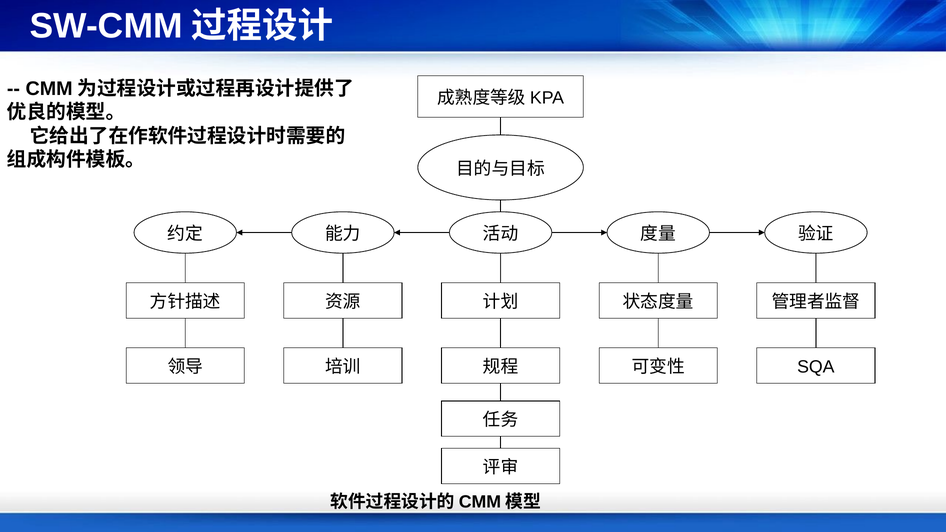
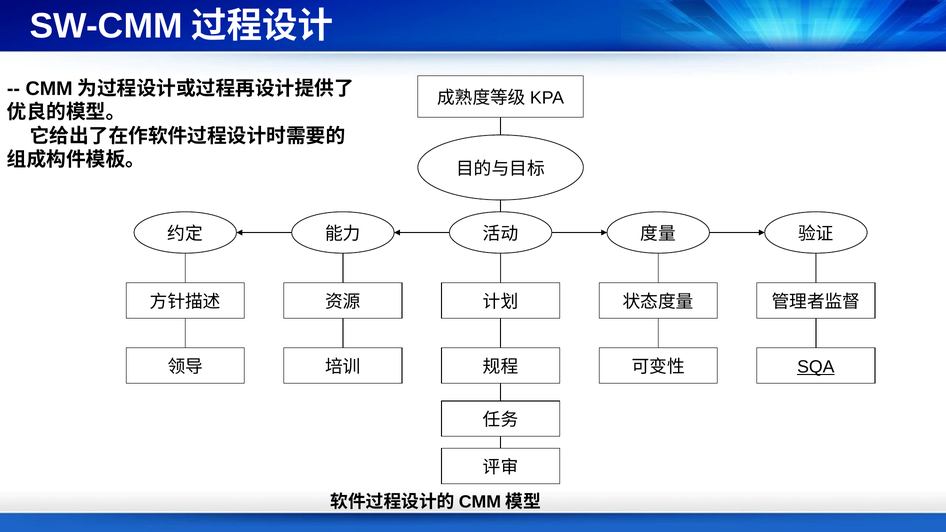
SQA underline: none -> present (816, 367)
